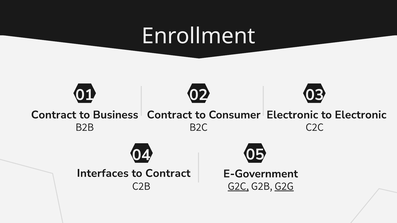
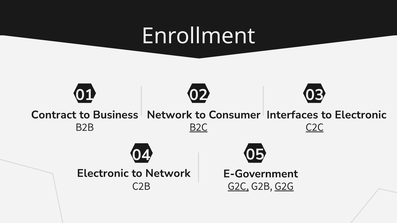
Business Contract: Contract -> Network (169, 115)
Consumer Electronic: Electronic -> Interfaces (292, 115)
B2C underline: none -> present (199, 127)
C2C underline: none -> present (315, 127)
Interfaces: Interfaces -> Electronic (103, 173)
to Contract: Contract -> Network (168, 173)
